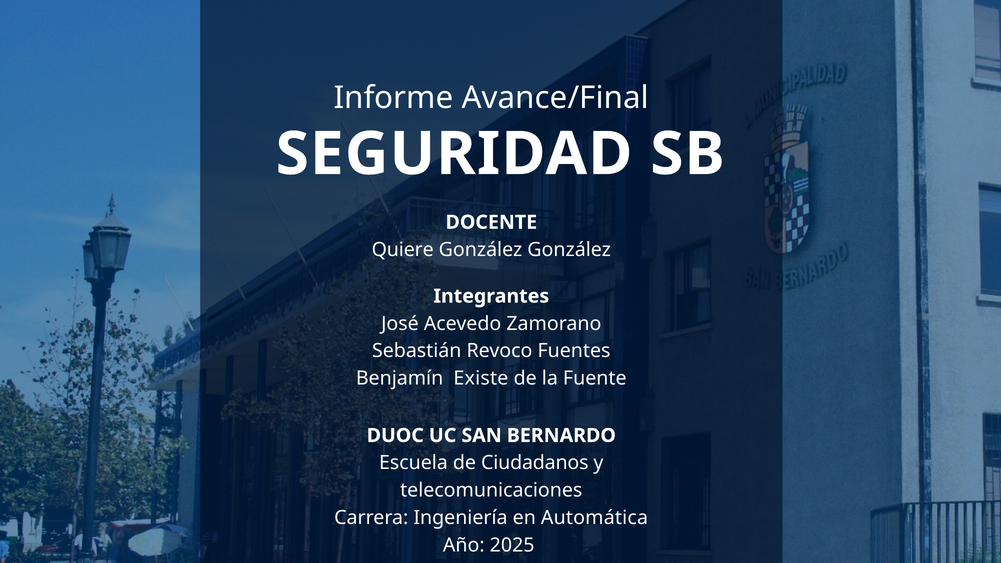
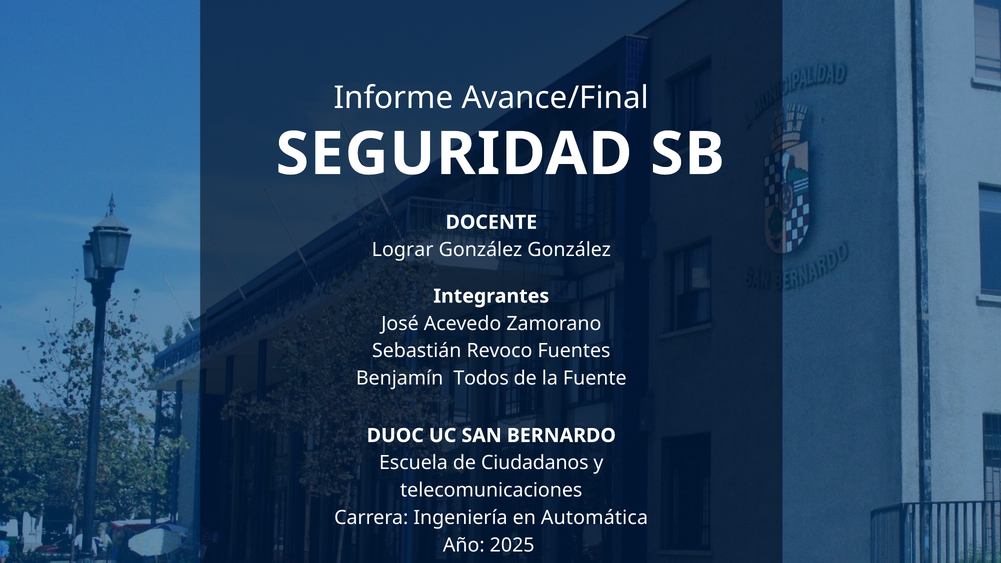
Quiere: Quiere -> Lograr (403, 250)
Existe: Existe -> Todos (481, 378)
